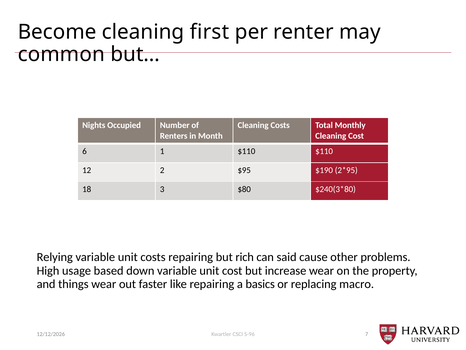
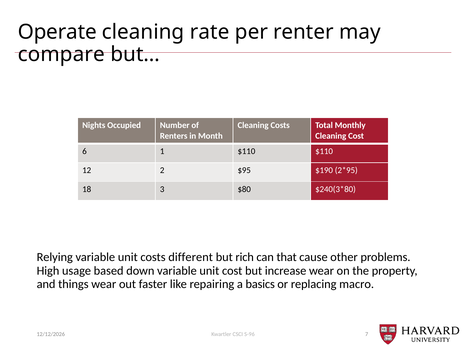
Become: Become -> Operate (57, 32)
first: first -> rate (210, 32)
common: common -> compare (61, 54)
costs repairing: repairing -> different (191, 257)
said: said -> that (287, 257)
